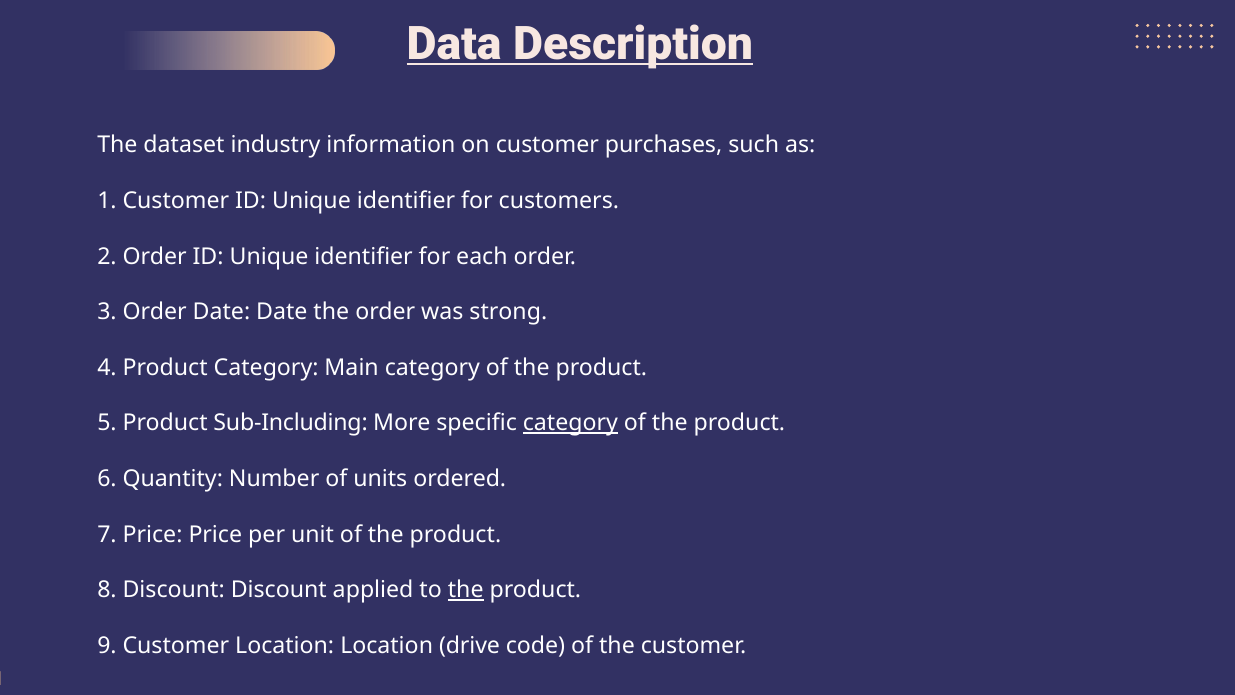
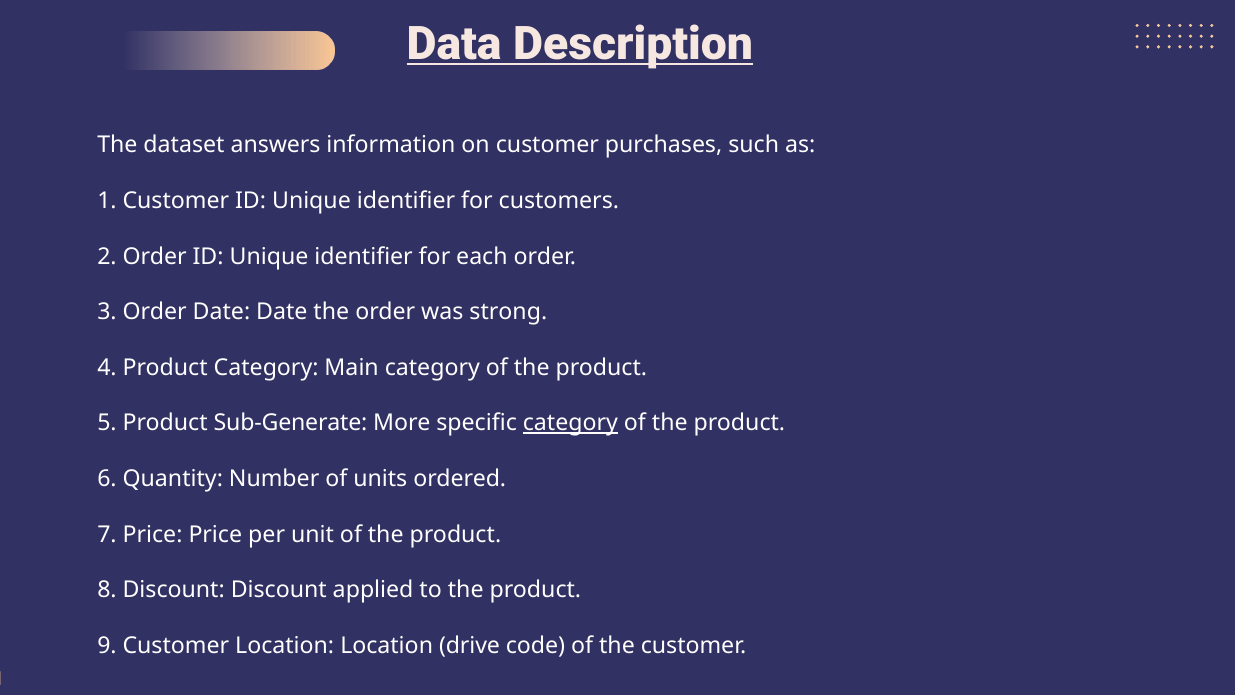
industry: industry -> answers (276, 145)
Sub-Including: Sub-Including -> Sub-Generate (291, 423)
the underline: present -> none (466, 590)
